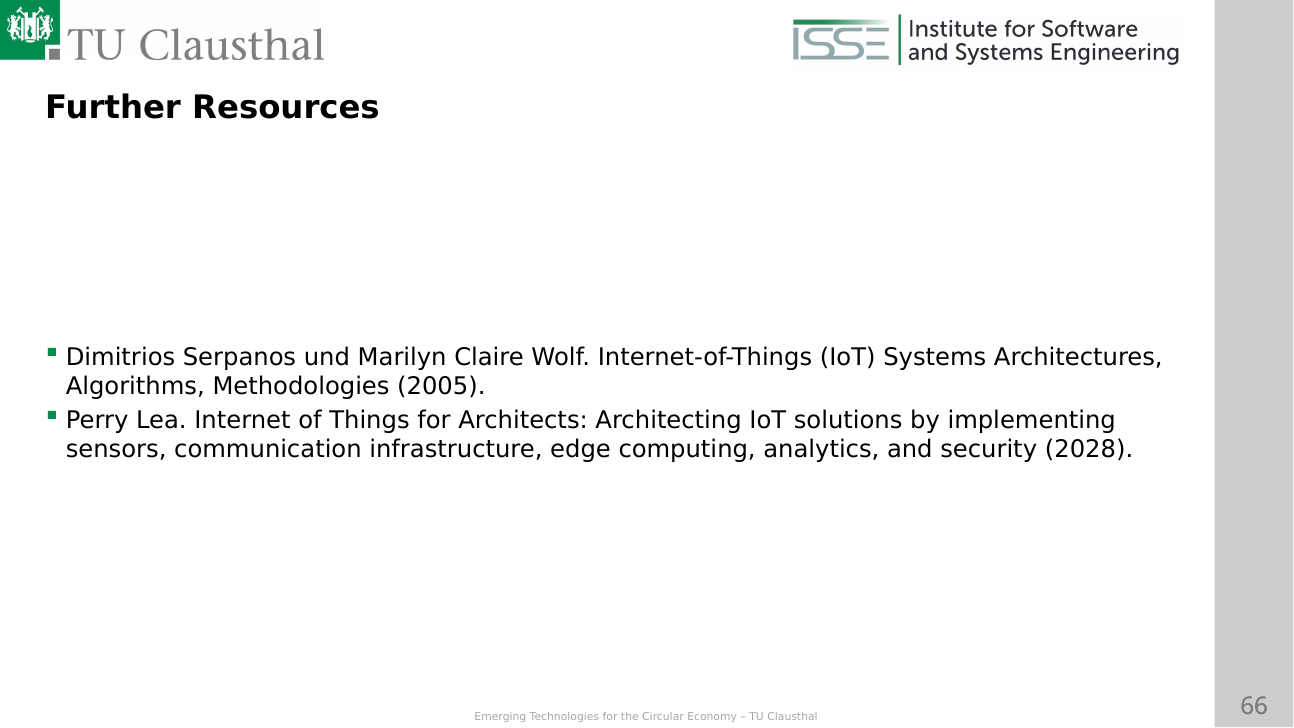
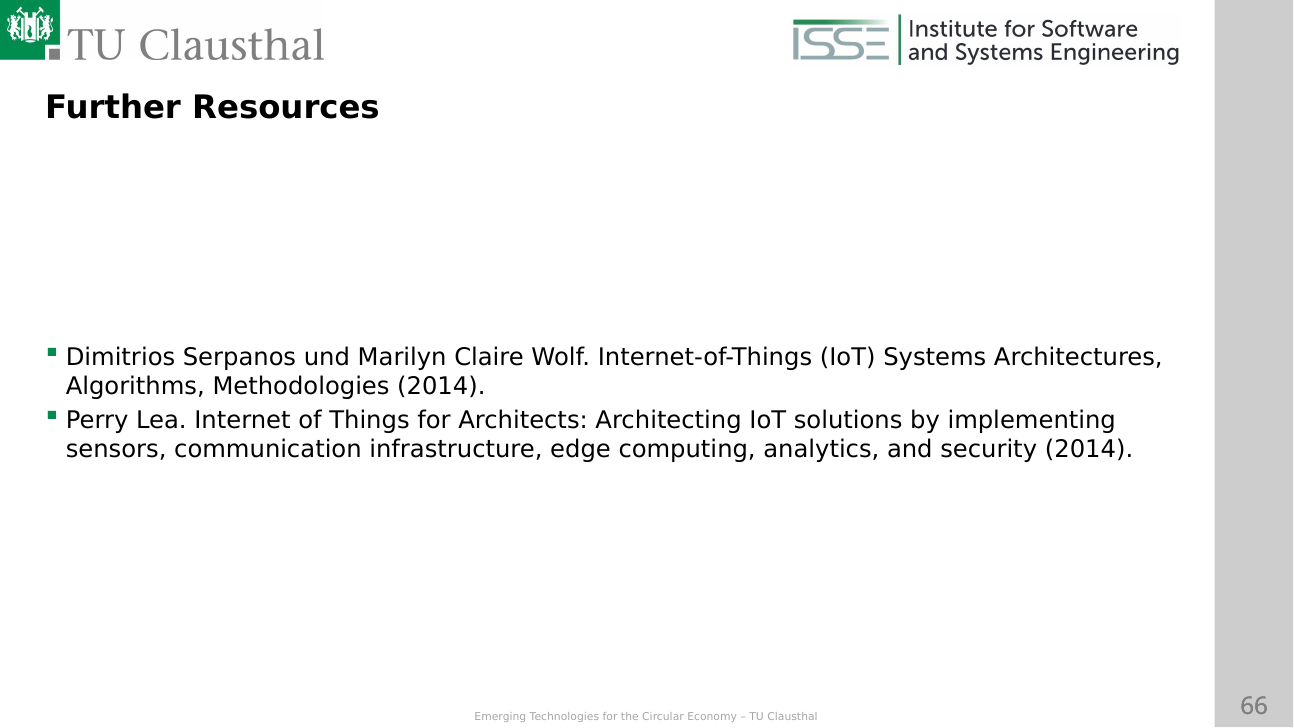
Methodologies 2005: 2005 -> 2014 (441, 386)
security 2028: 2028 -> 2014 (1089, 449)
